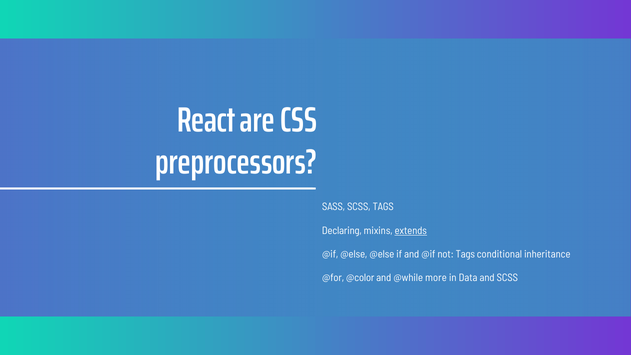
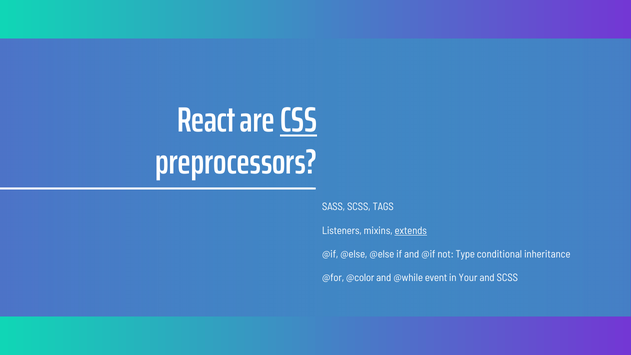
CSS underline: none -> present (299, 120)
Declaring: Declaring -> Listeners (342, 231)
not Tags: Tags -> Type (465, 254)
more: more -> event (436, 278)
Data: Data -> Your (468, 278)
